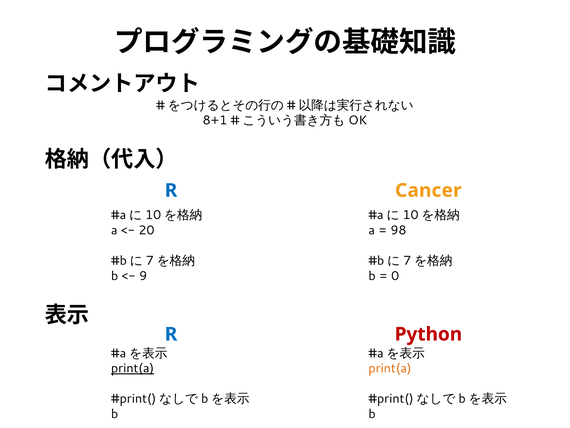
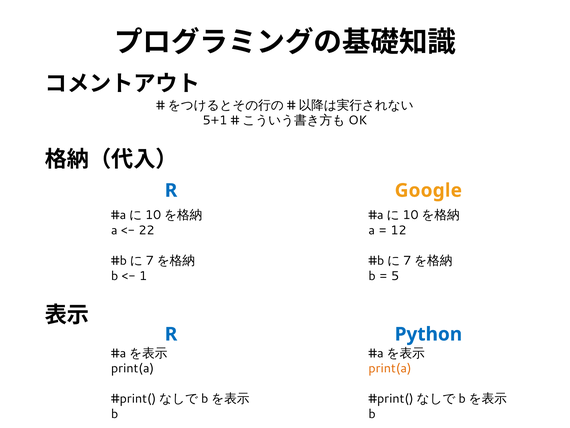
8+1: 8+1 -> 5+1 (215, 120)
Cancer: Cancer -> Google (428, 190)
20: 20 -> 22 (146, 230)
98: 98 -> 12 (398, 230)
9: 9 -> 1 (143, 276)
0: 0 -> 5 (395, 276)
Python colour: red -> blue (428, 334)
print(a underline: present -> none (133, 368)
